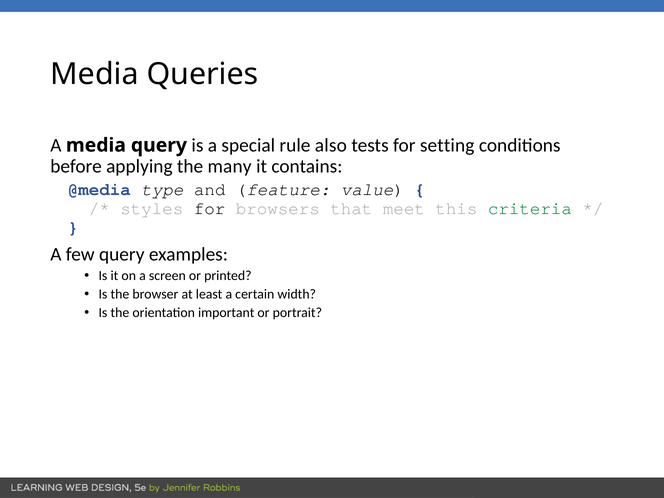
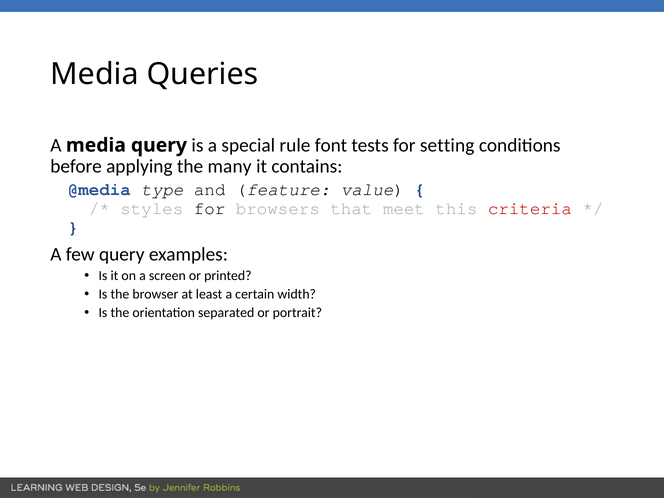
also: also -> font (331, 145)
criteria colour: green -> red (530, 208)
important: important -> separated (226, 313)
